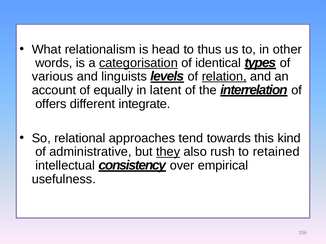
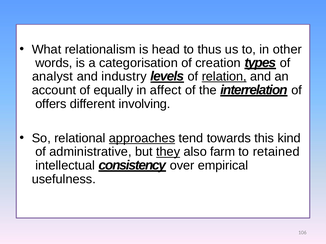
categorisation underline: present -> none (138, 63)
identical: identical -> creation (218, 63)
various: various -> analyst (52, 77)
linguists: linguists -> industry (124, 77)
latent: latent -> affect (166, 90)
integrate: integrate -> involving (145, 104)
approaches underline: none -> present (142, 138)
rush: rush -> farm (223, 152)
